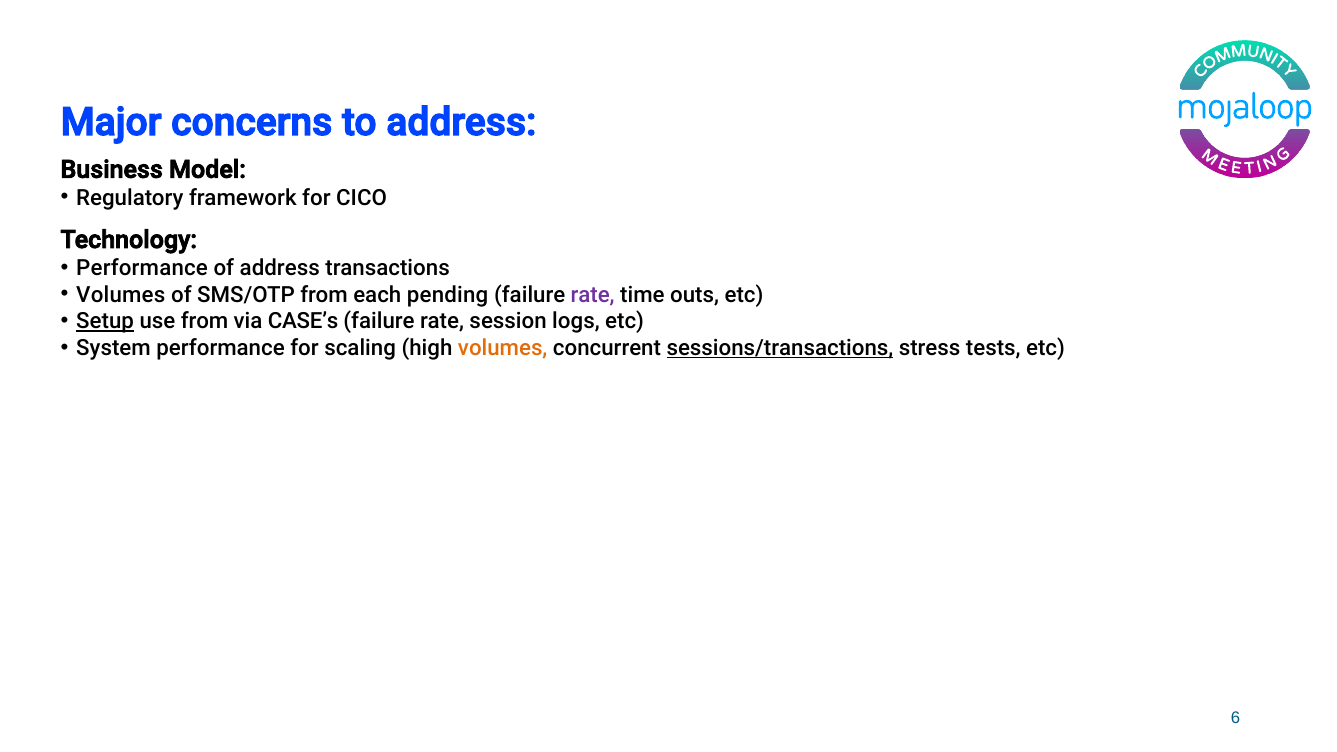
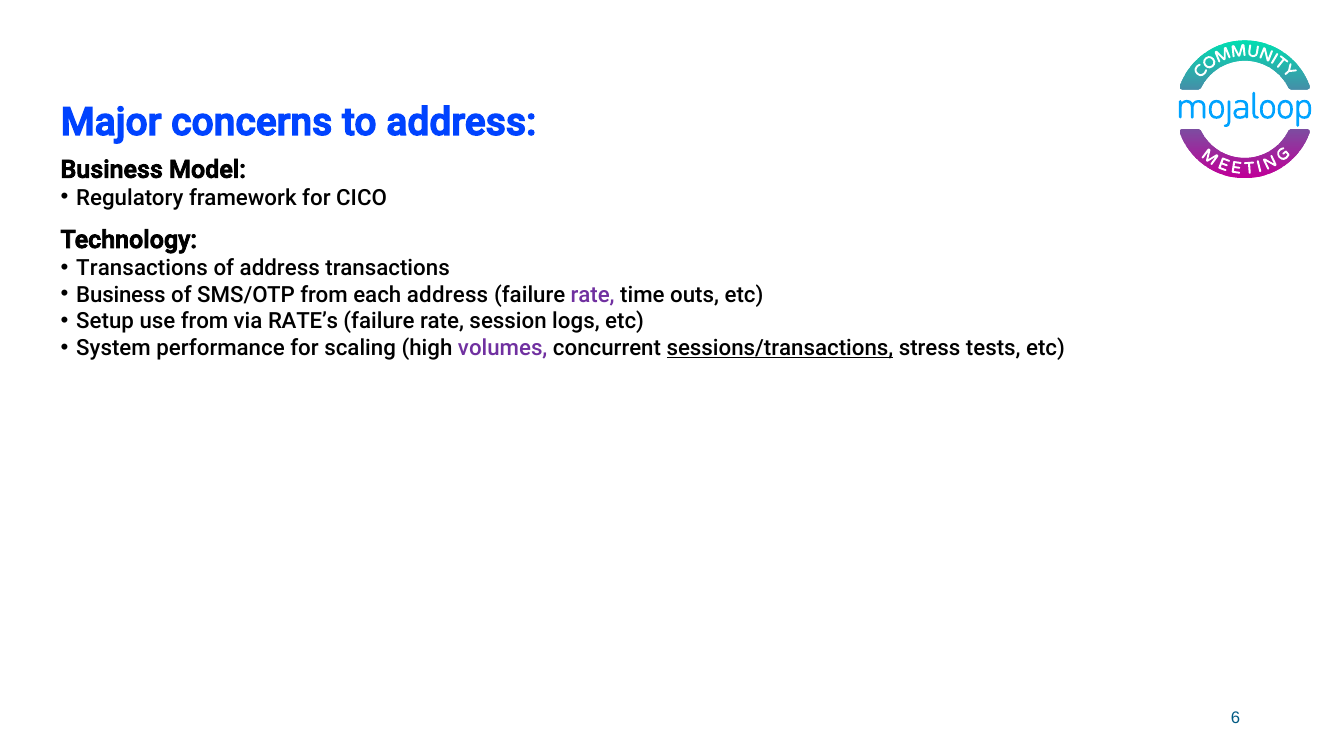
Performance: Performance -> Transactions (142, 268)
Volumes: Volumes -> Business (121, 295)
each pending: pending -> address (448, 295)
Setup underline: present -> none (105, 321)
CASE’s: CASE’s -> RATE’s (303, 321)
volumes colour: orange -> purple (503, 348)
